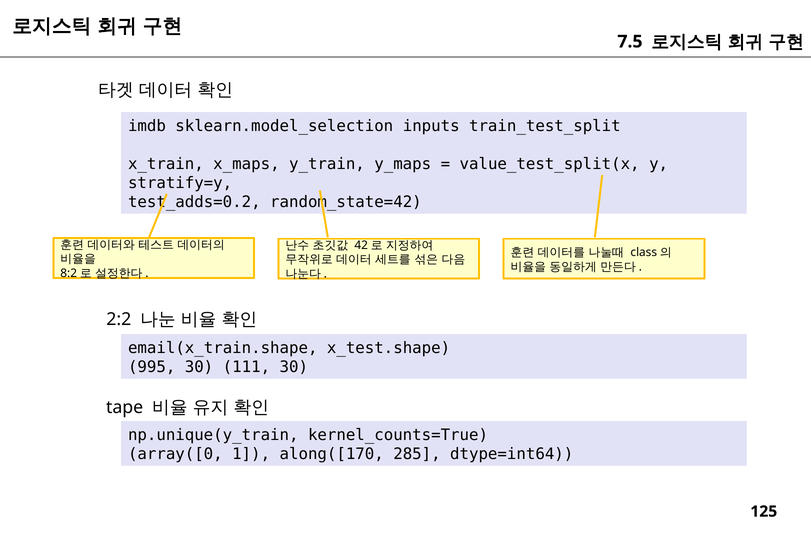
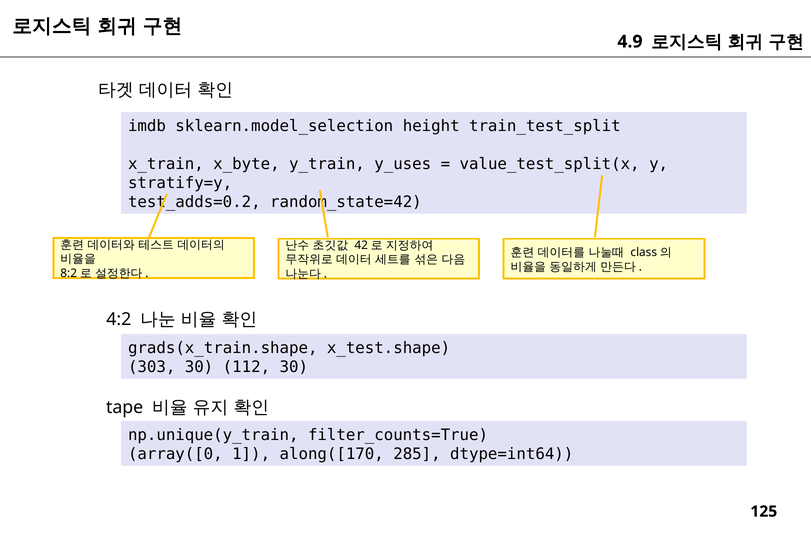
7.5: 7.5 -> 4.9 (630, 42)
inputs: inputs -> height (431, 126)
x_maps: x_maps -> x_byte (246, 164)
y_maps: y_maps -> y_uses (403, 164)
2:2: 2:2 -> 4:2 (119, 319)
email(x_train.shape: email(x_train.shape -> grads(x_train.shape (223, 348)
995: 995 -> 303 (152, 367)
111: 111 -> 112 (246, 367)
kernel_counts=True: kernel_counts=True -> filter_counts=True (398, 435)
